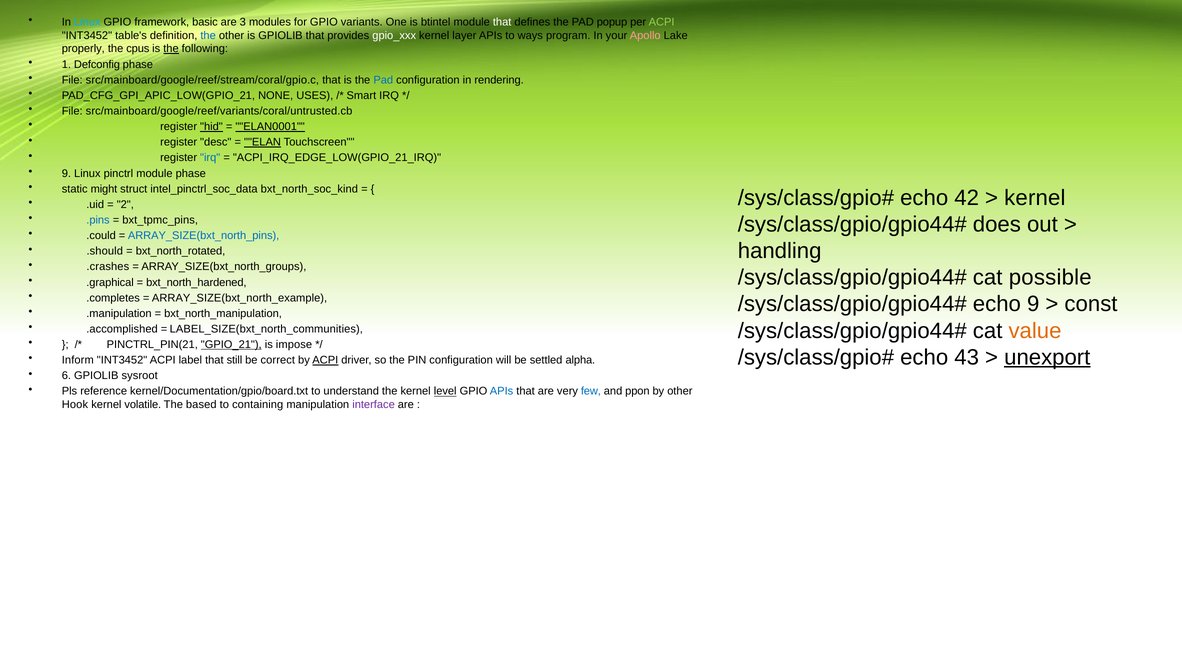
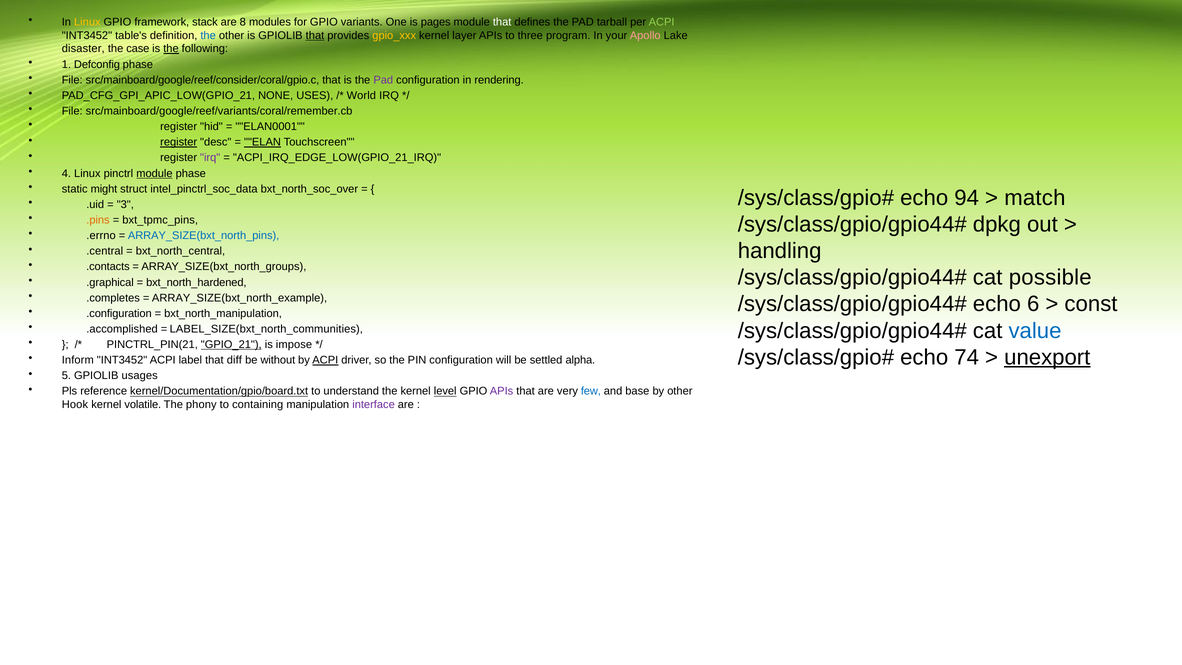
Linux colour: light blue -> yellow (87, 22)
basic: basic -> stack (205, 22)
3: 3 -> 8 (243, 22)
btintel: btintel -> pages (436, 22)
popup: popup -> tarball (612, 22)
that underline: none -> present (315, 35)
gpio_xxx colour: white -> yellow (394, 35)
ways: ways -> three (530, 35)
properly: properly -> disaster (83, 49)
cpus: cpus -> case (138, 49)
src/mainboard/google/reef/stream/coral/gpio.c: src/mainboard/google/reef/stream/coral/gpio.c -> src/mainboard/google/reef/consider/coral/gpio.c (202, 80)
Pad colour: blue -> purple (383, 80)
Smart: Smart -> World (361, 95)
src/mainboard/google/reef/variants/coral/untrusted.cb: src/mainboard/google/reef/variants/coral/untrusted.cb -> src/mainboard/google/reef/variants/coral/remember.cb (219, 111)
hid underline: present -> none (211, 127)
ELAN0001 underline: present -> none (270, 127)
register underline: none -> present (179, 142)
irq colour: blue -> purple (210, 158)
9: 9 -> 4 (66, 173)
module underline: none -> present (154, 173)
bxt_north_soc_kind: bxt_north_soc_kind -> bxt_north_soc_over (309, 189)
42: 42 -> 94 (967, 198)
kernel: kernel -> match (1035, 198)
2: 2 -> 3 (125, 204)
does: does -> dpkg (997, 224)
.pins colour: blue -> orange (98, 220)
.could: .could -> .errno (101, 236)
.should: .should -> .central (105, 251)
bxt_north_rotated: bxt_north_rotated -> bxt_north_central (181, 251)
.crashes: .crashes -> .contacts (108, 267)
echo 9: 9 -> 6 (1033, 304)
.manipulation: .manipulation -> .configuration (119, 313)
value colour: orange -> blue (1035, 331)
43: 43 -> 74 (967, 357)
still: still -> diff (234, 360)
correct: correct -> without (278, 360)
6: 6 -> 5 (66, 376)
sysroot: sysroot -> usages (140, 376)
kernel/Documentation/gpio/board.txt underline: none -> present (219, 391)
APIs colour: blue -> purple (502, 391)
ppon: ppon -> base (637, 391)
based: based -> phony (201, 405)
